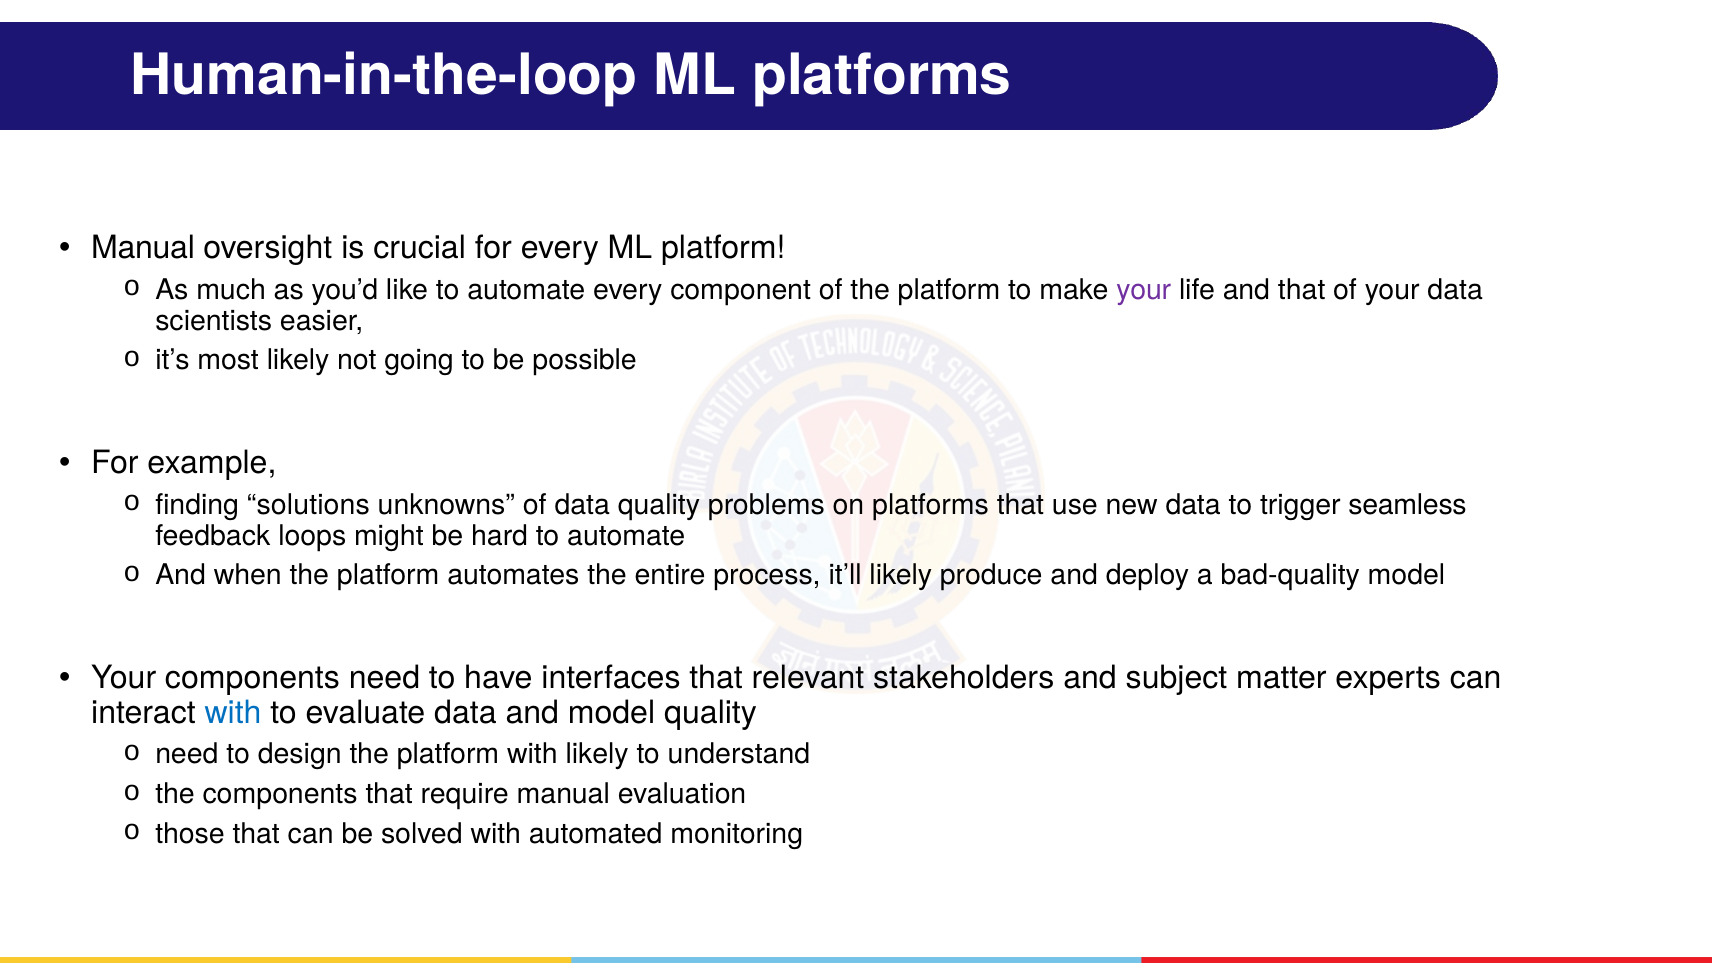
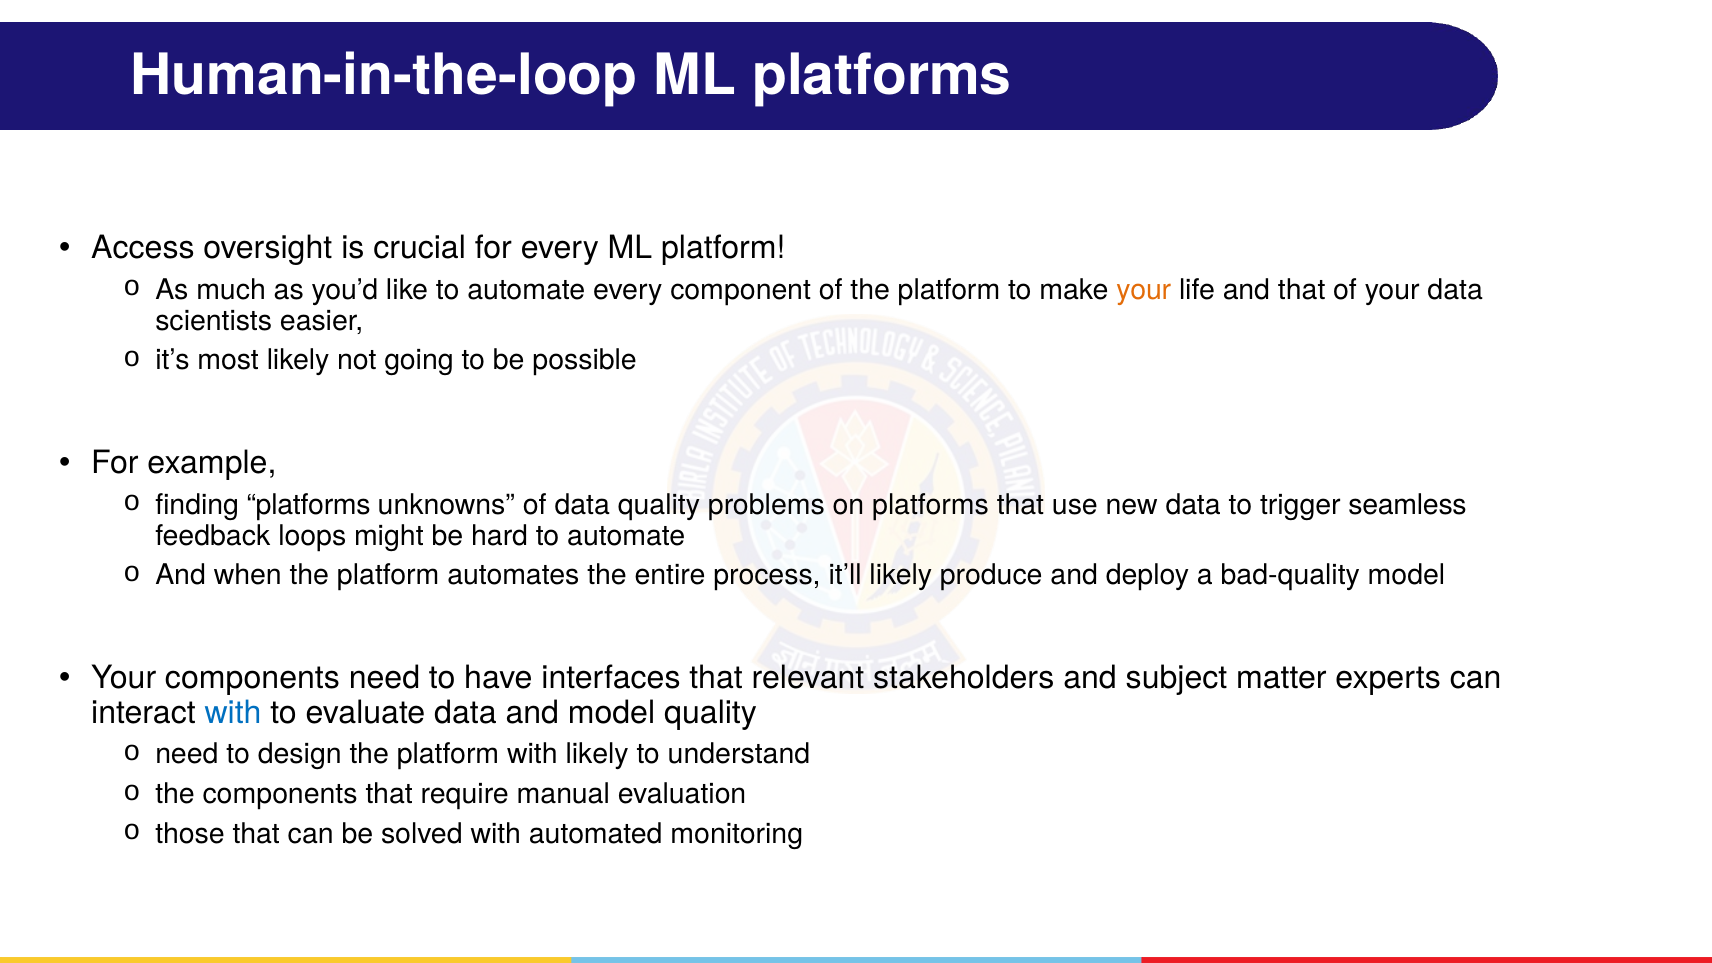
Manual: Manual -> Access (143, 248)
your colour: purple -> orange (1144, 290)
finding solutions: solutions -> platforms (309, 505)
